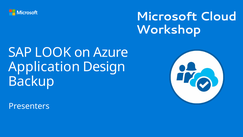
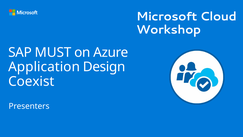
LOOK: LOOK -> MUST (53, 52)
Backup: Backup -> Coexist (31, 81)
